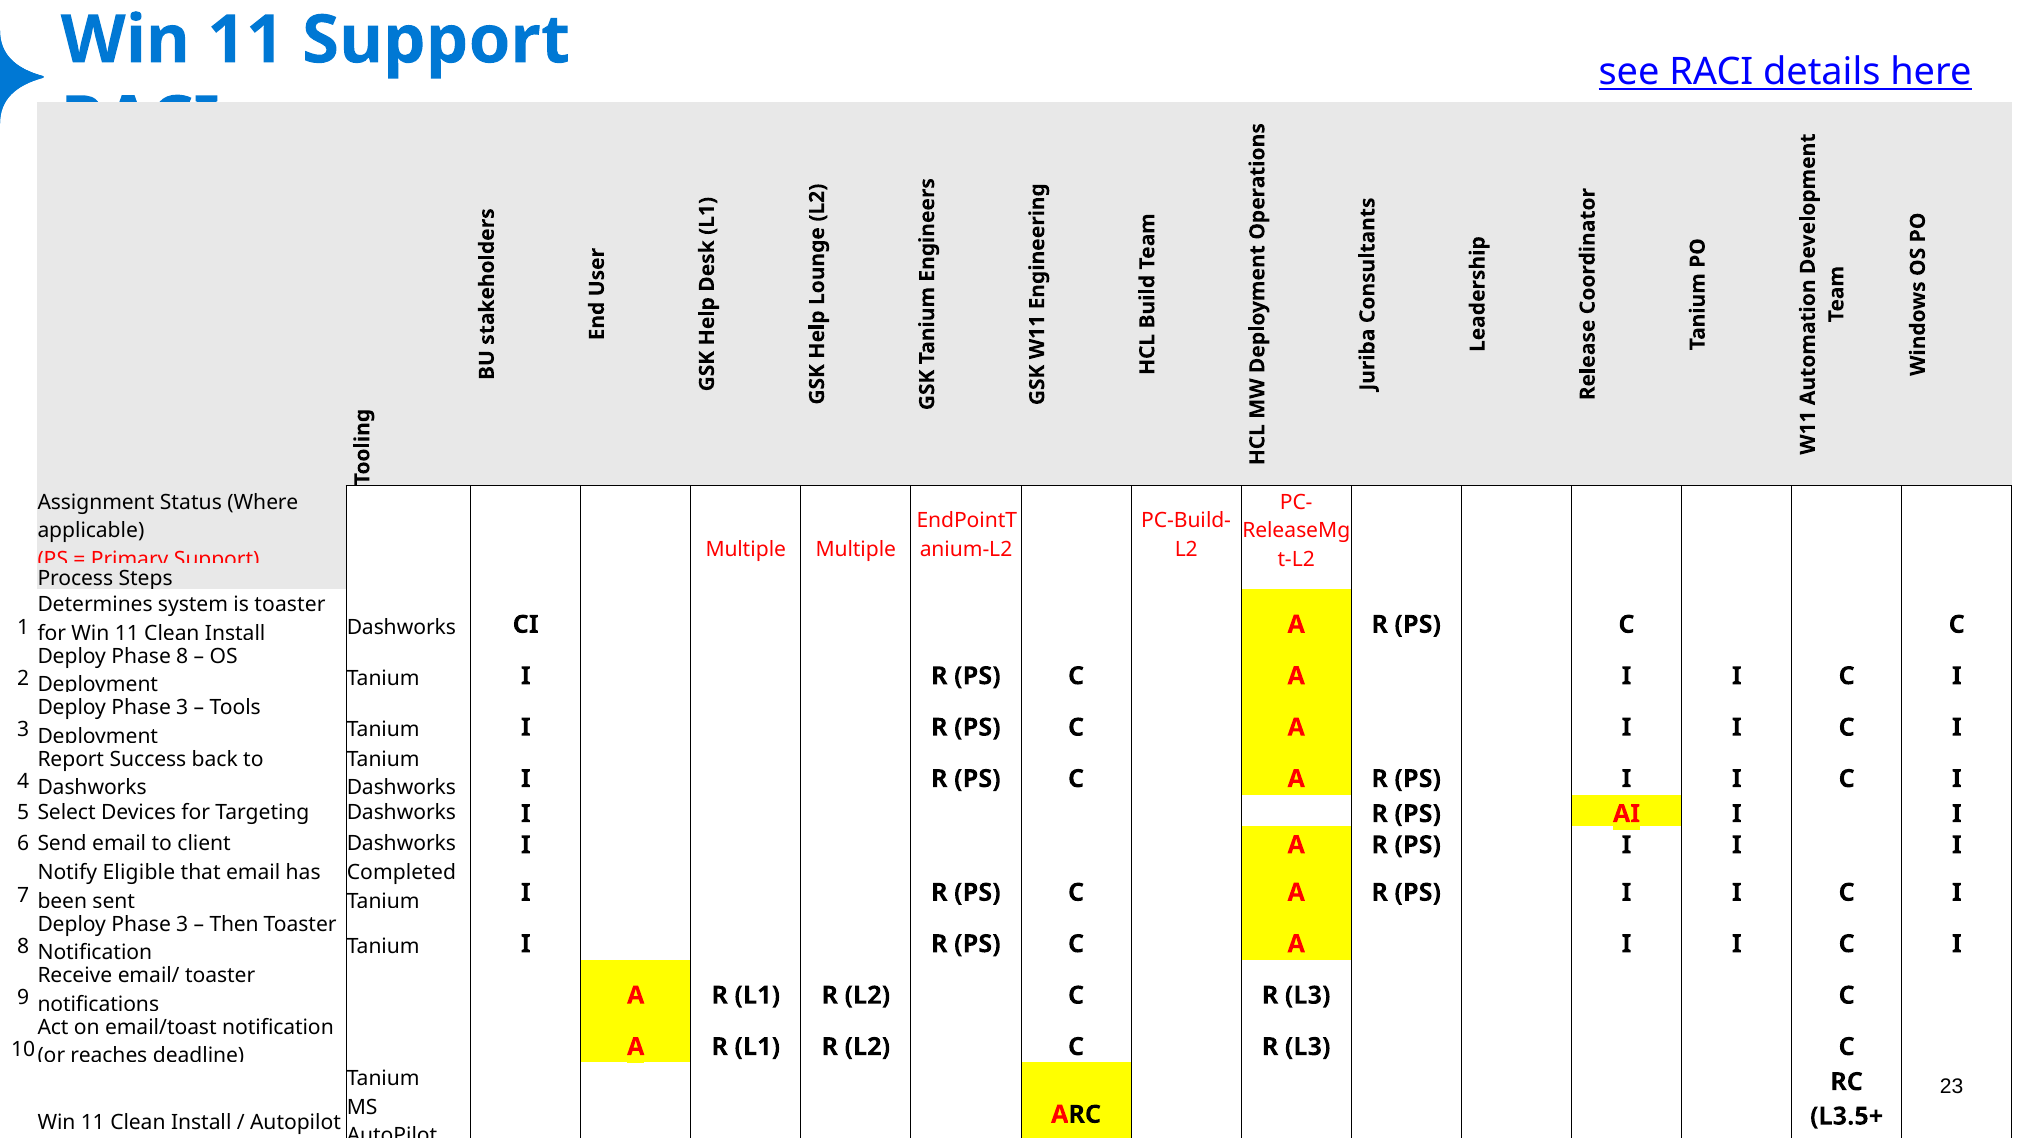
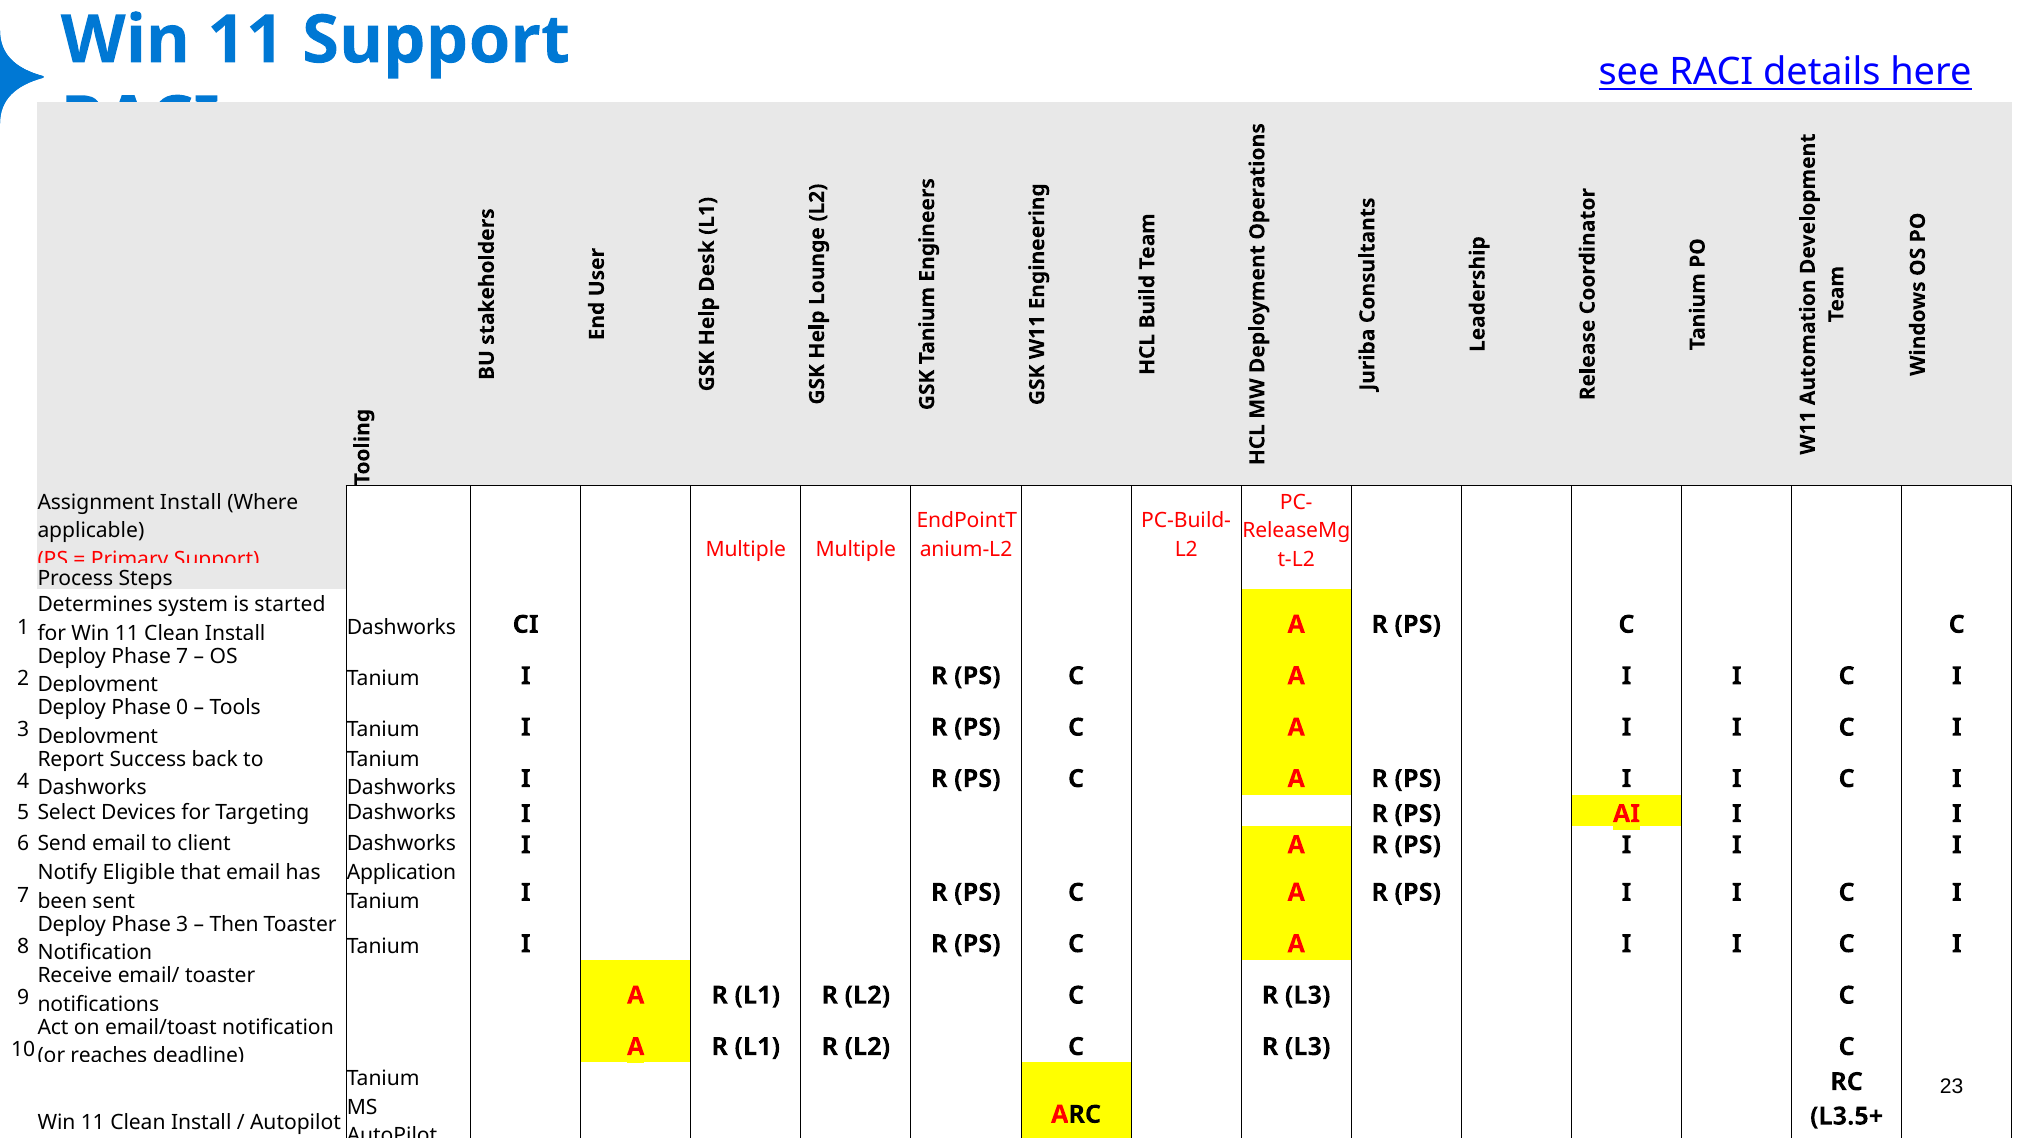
Assignment Status: Status -> Install (191, 502)
is toaster: toaster -> started (290, 605)
Phase 8: 8 -> 7 (182, 657)
3: 3 -> 0 (182, 708)
Completed: Completed -> Application (402, 873)
